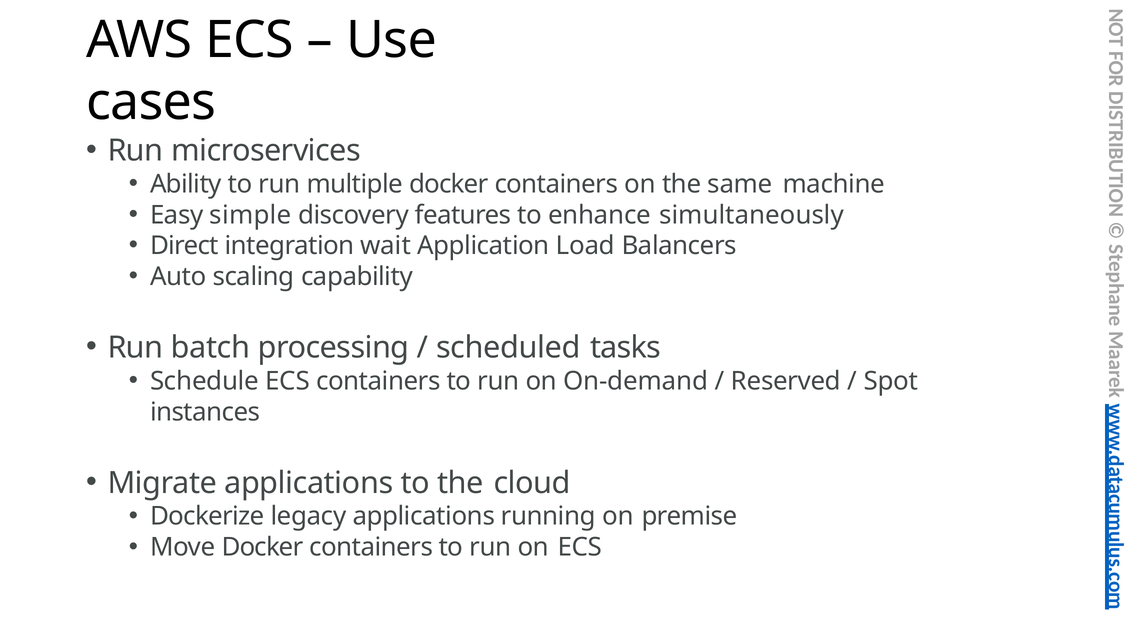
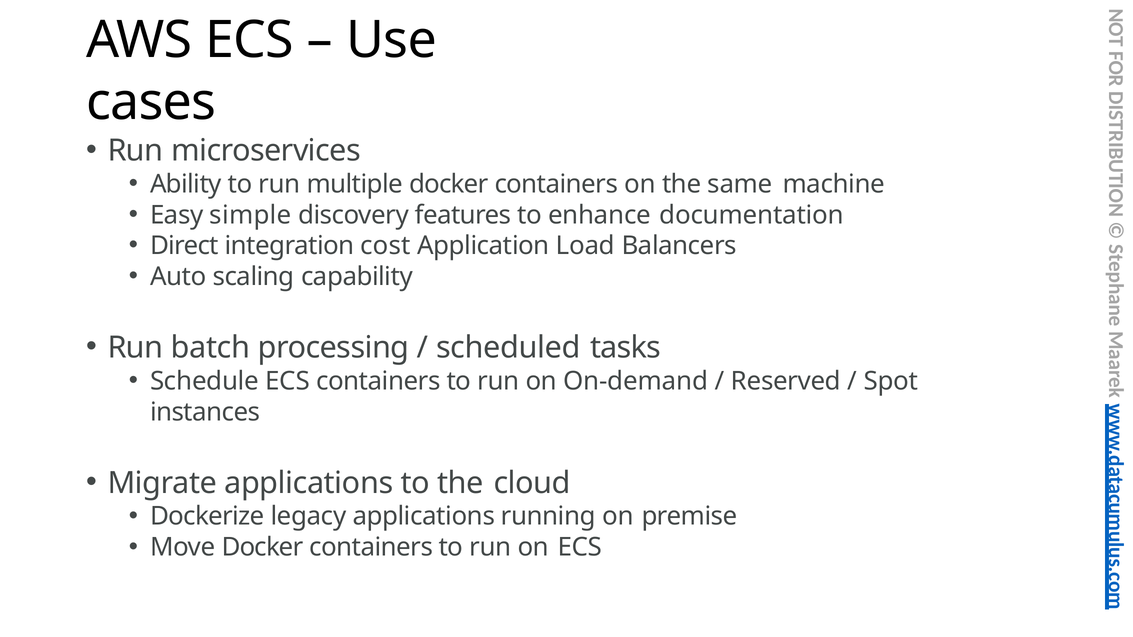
simultaneously: simultaneously -> documentation (752, 215)
wait: wait -> cost (385, 246)
